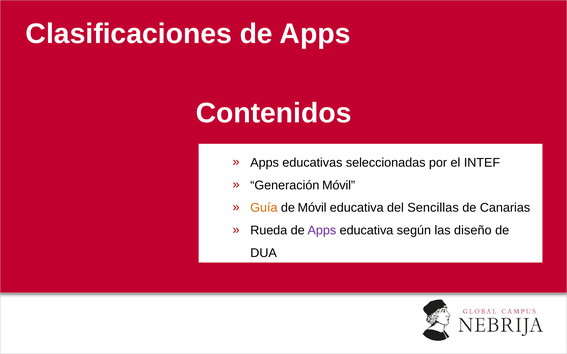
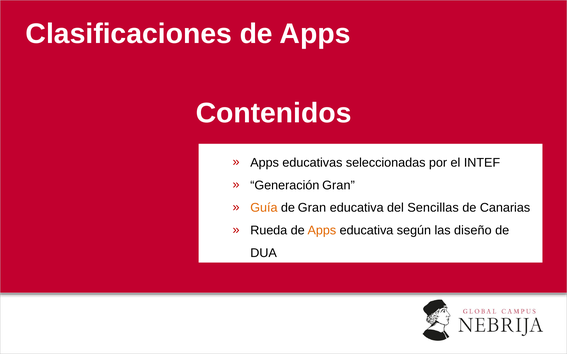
Generación Móvil: Móvil -> Gran (339, 185)
de Móvil: Móvil -> Gran (312, 208)
Apps colour: purple -> orange (322, 231)
